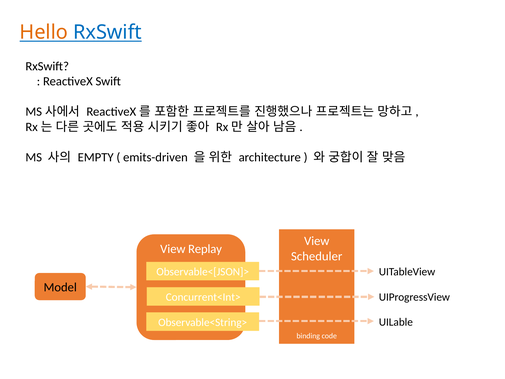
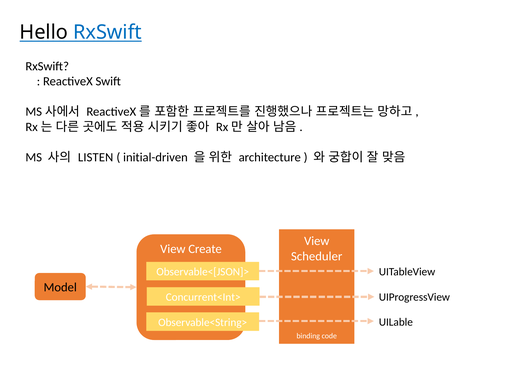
Hello colour: orange -> black (44, 32)
EMPTY: EMPTY -> LISTEN (96, 157)
emits-driven: emits-driven -> initial-driven (155, 157)
Replay: Replay -> Create (205, 249)
